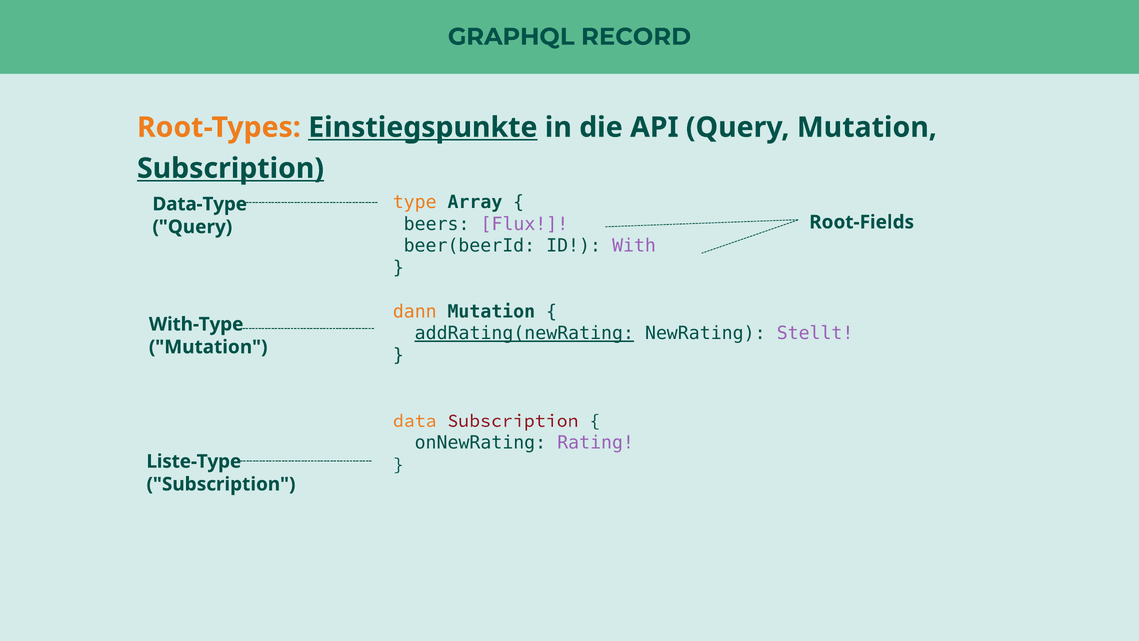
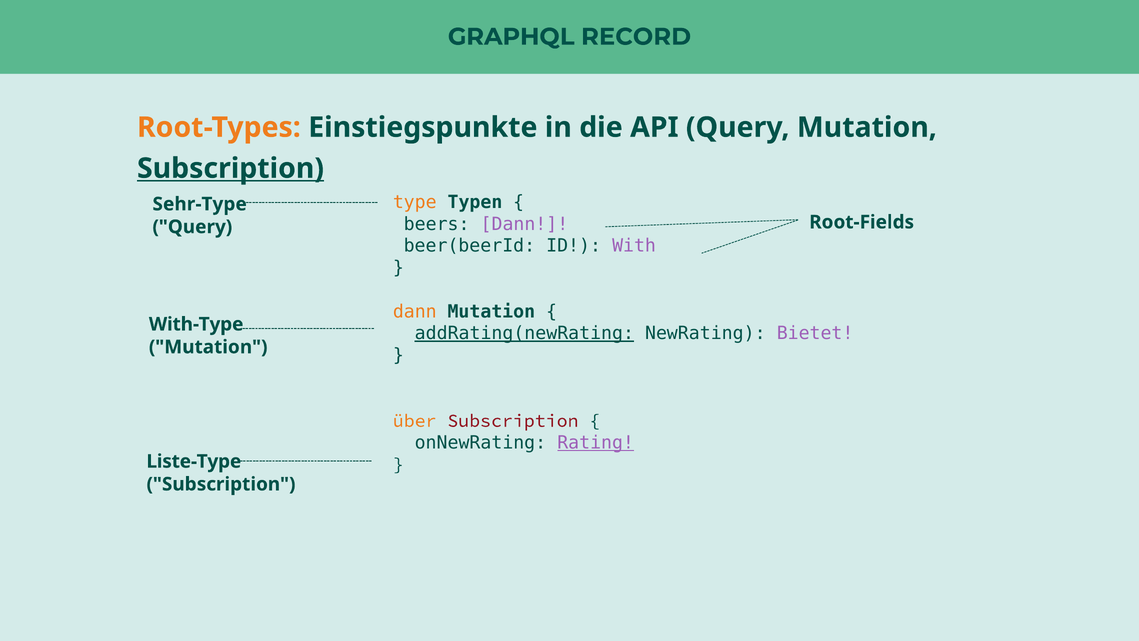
Einstiegspunkte underline: present -> none (423, 127)
Array: Array -> Typen (475, 202)
Data-Type: Data-Type -> Sehr-Type (200, 204)
beers Flux: Flux -> Dann (524, 224)
Stellt: Stellt -> Bietet (815, 333)
data: data -> über (415, 421)
Rating underline: none -> present (596, 442)
